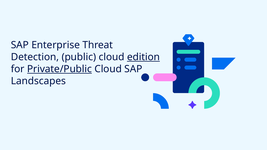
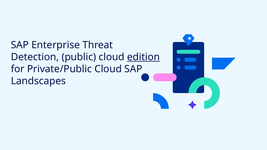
Private/Public underline: present -> none (60, 69)
